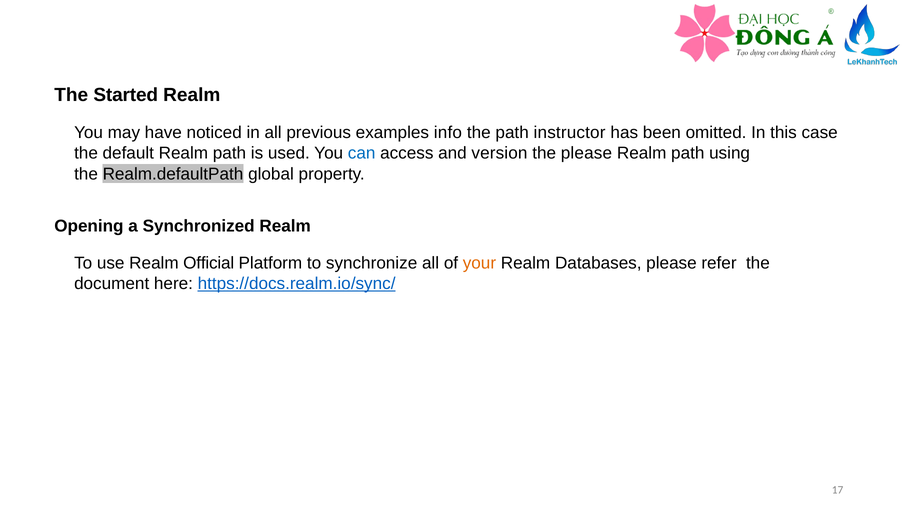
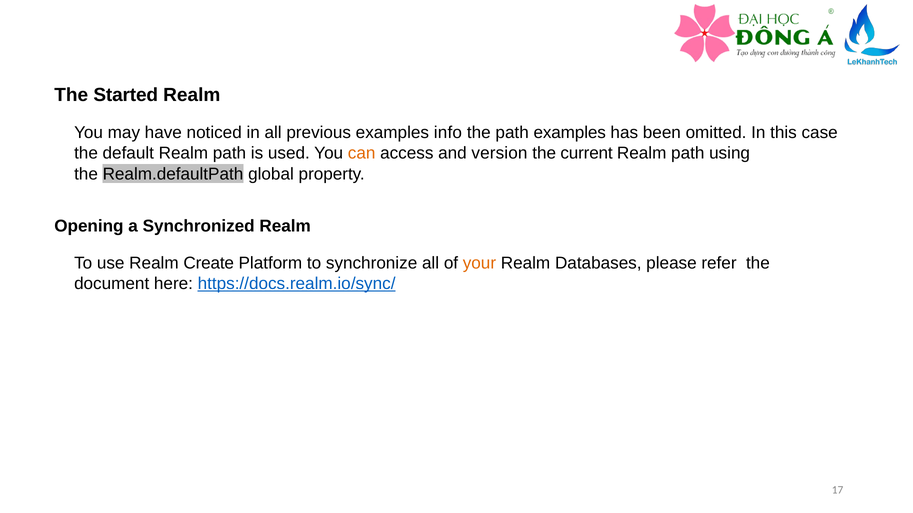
path instructor: instructor -> examples (570, 133)
can colour: blue -> orange (362, 154)
the please: please -> current (587, 154)
Official: Official -> Create (209, 263)
